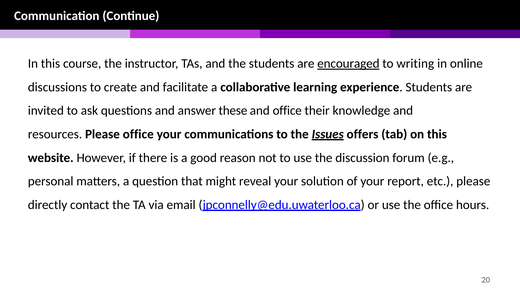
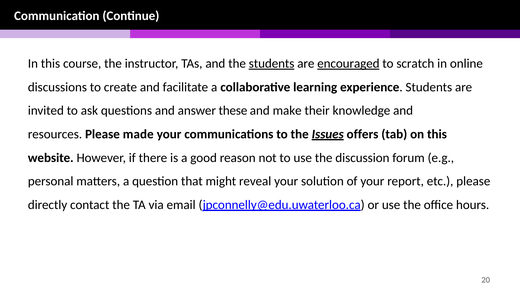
students underline: none -> present (272, 63)
writing: writing -> scratch (415, 63)
and office: office -> make (287, 110)
Please office: office -> made (138, 134)
